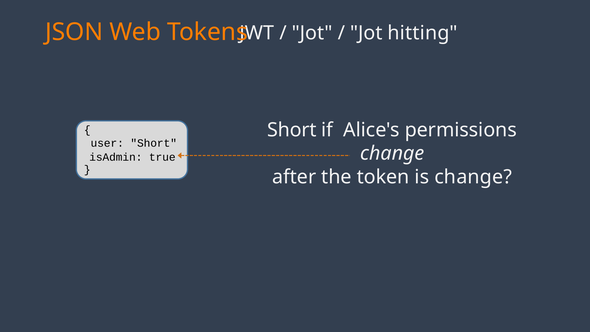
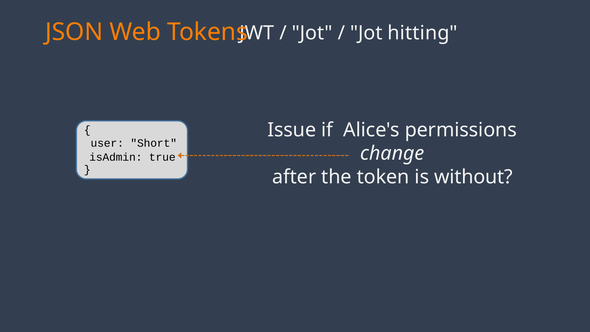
Short: Short -> Issue (292, 130)
is change: change -> without (473, 177)
